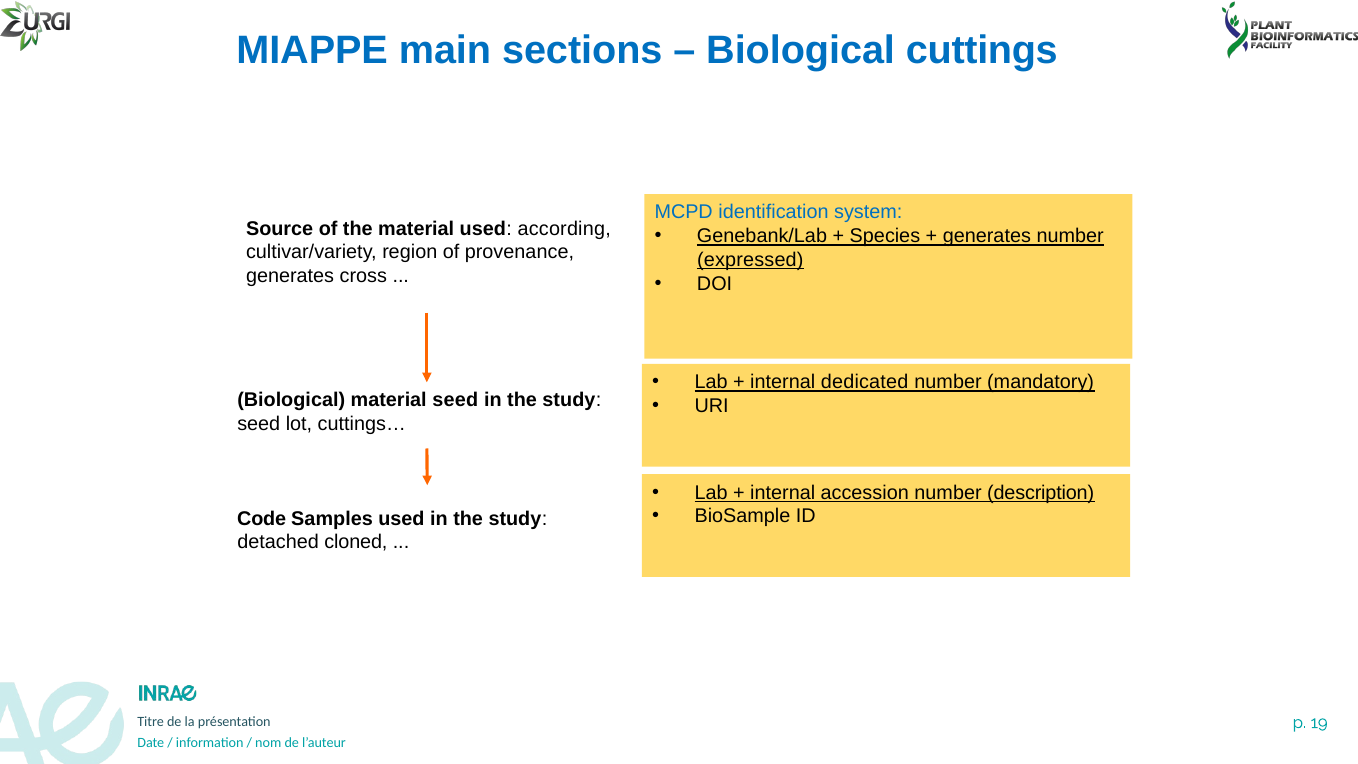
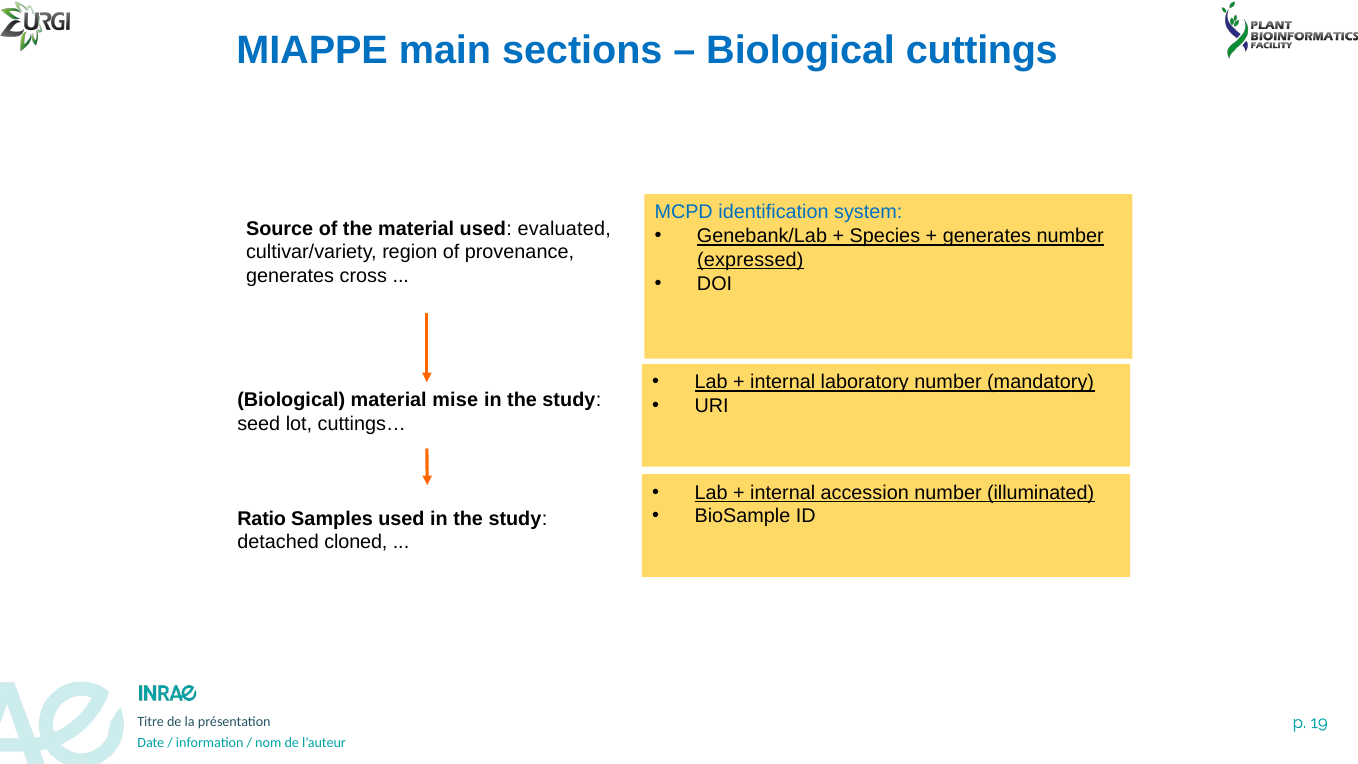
according: according -> evaluated (564, 229)
dedicated: dedicated -> laboratory (865, 382)
material seed: seed -> mise (455, 400)
description: description -> illuminated (1041, 492)
Code: Code -> Ratio (262, 518)
